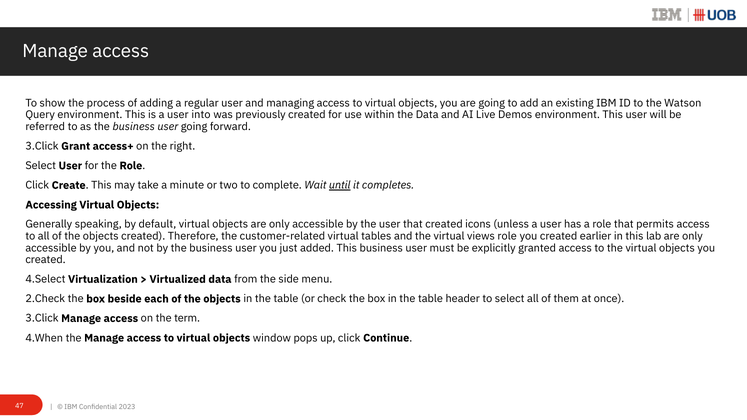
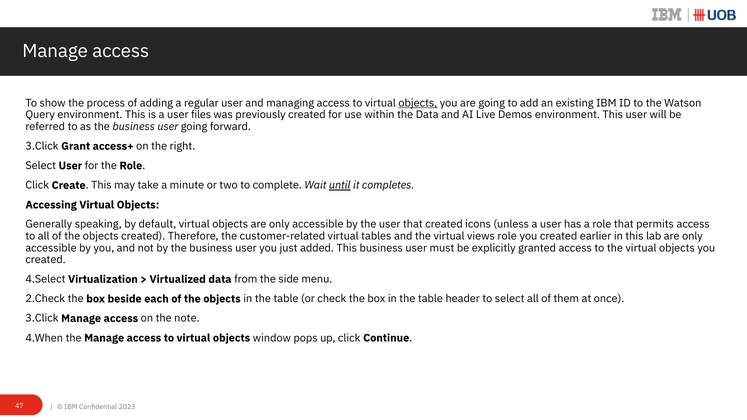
objects underline: none -> present (418, 103)
into: into -> files (201, 115)
term: term -> note (187, 319)
